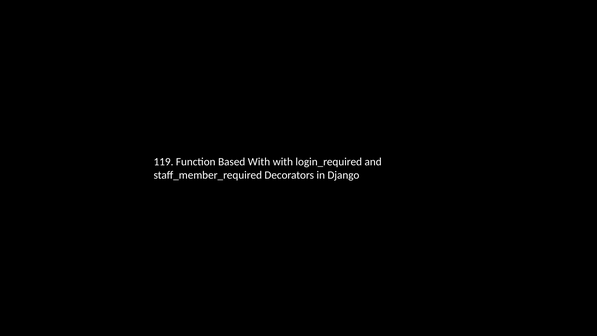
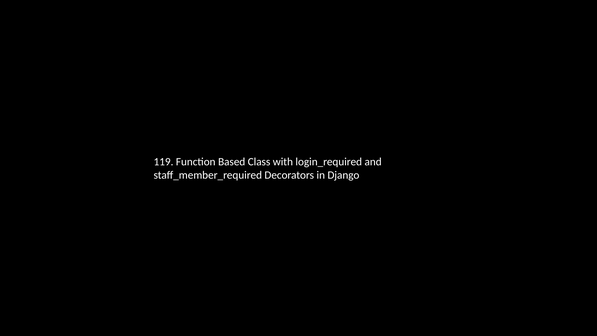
Based With: With -> Class (259, 162)
